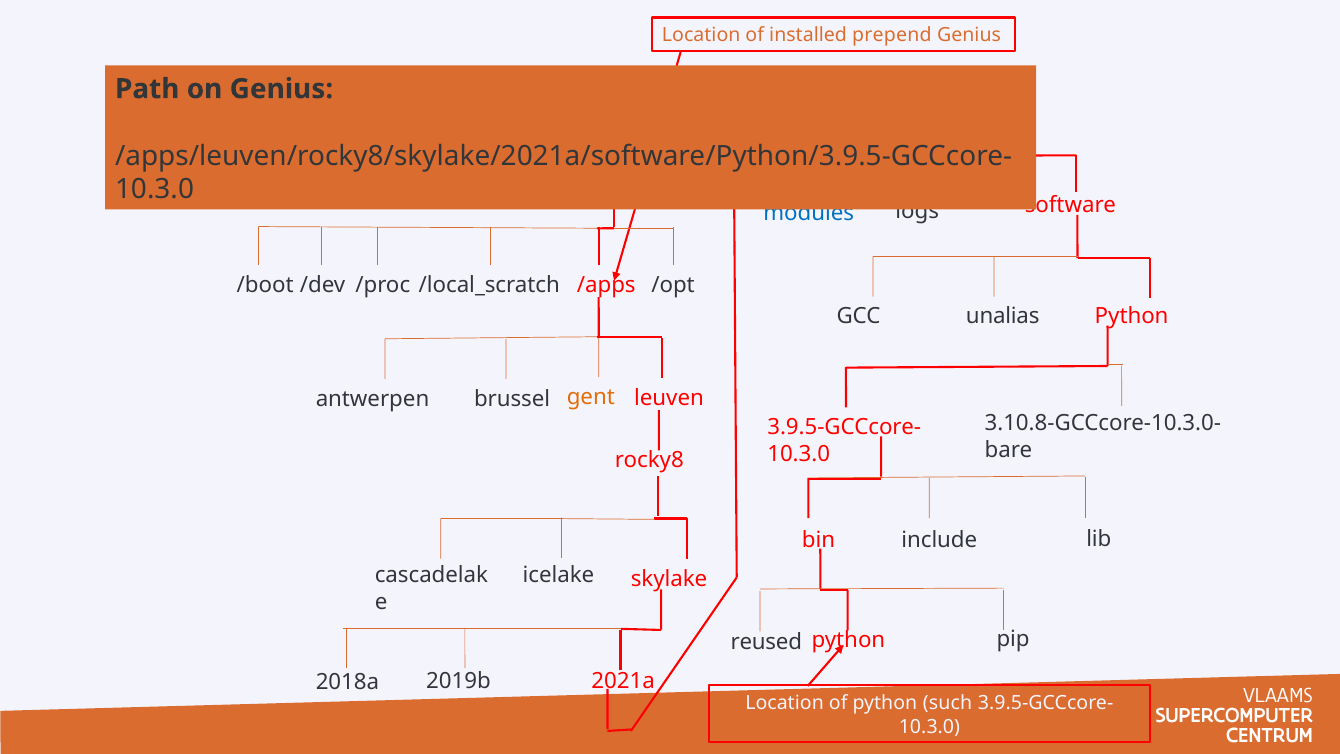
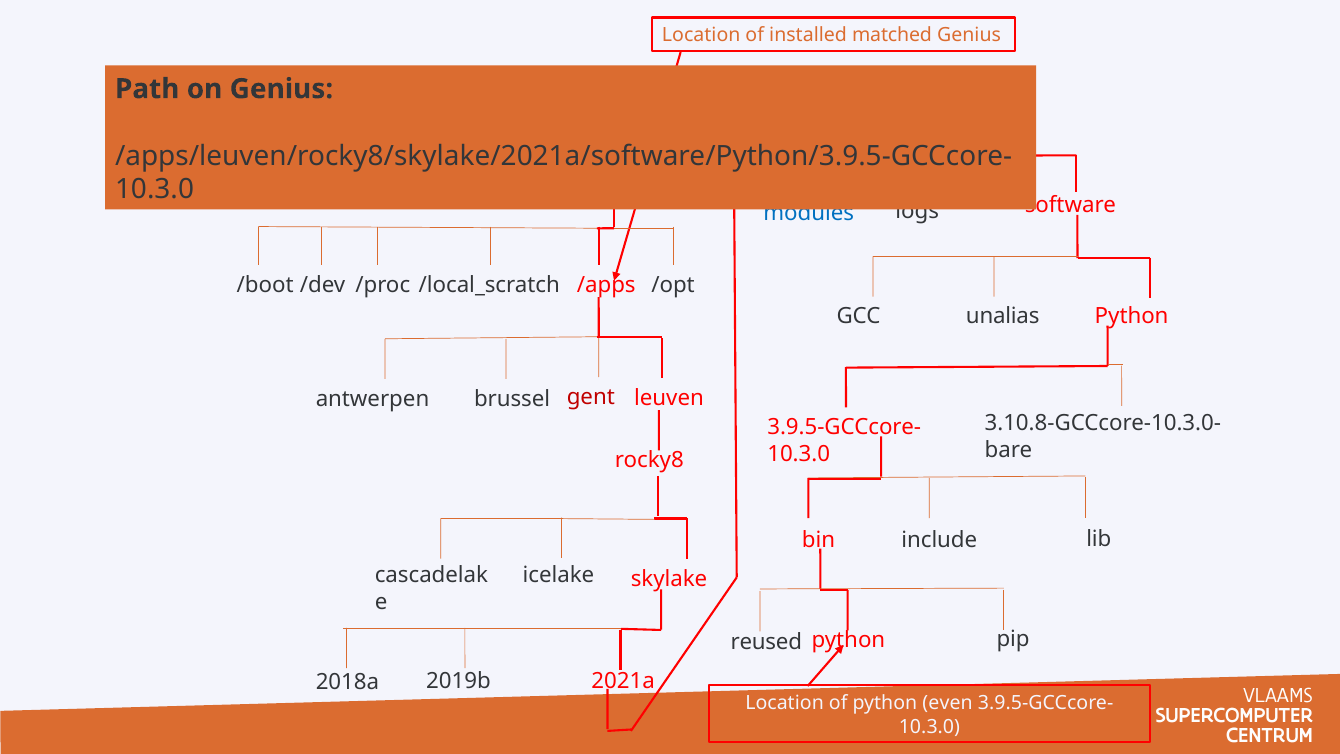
prepend: prepend -> matched (892, 36)
gent colour: orange -> red (591, 397)
such: such -> even (948, 703)
